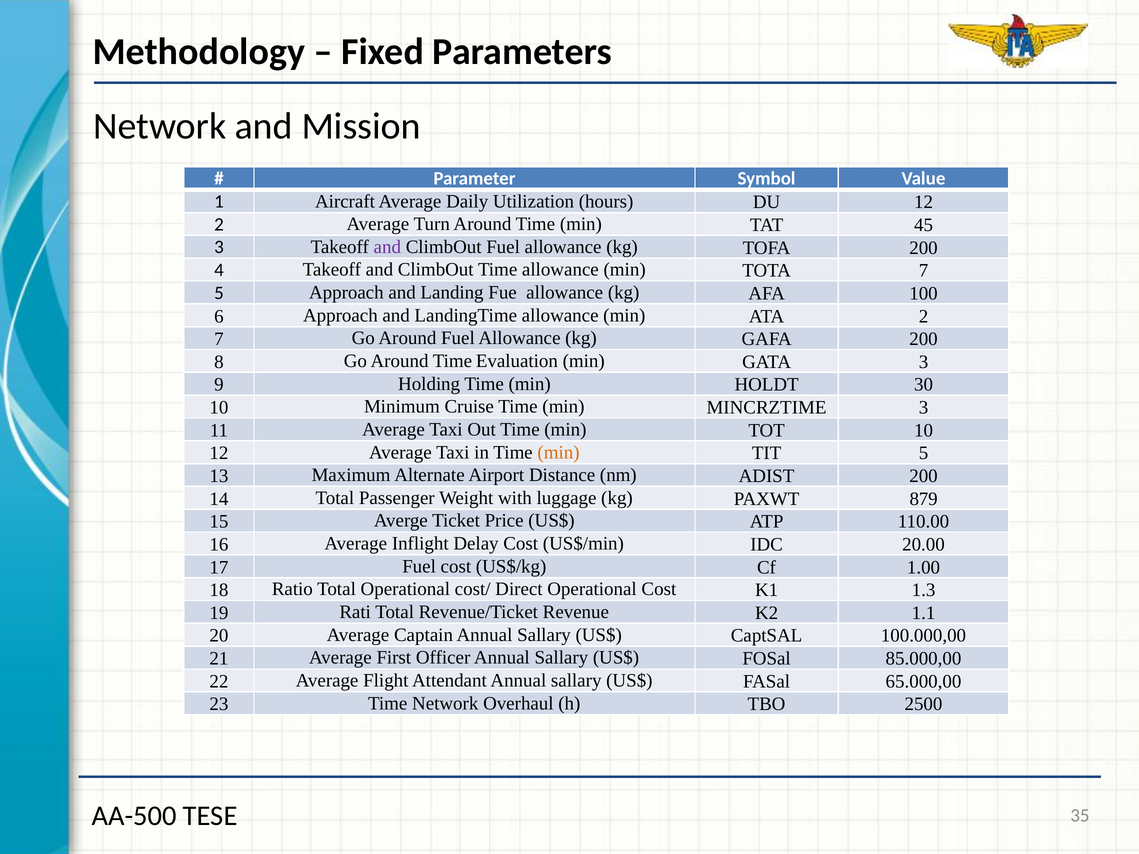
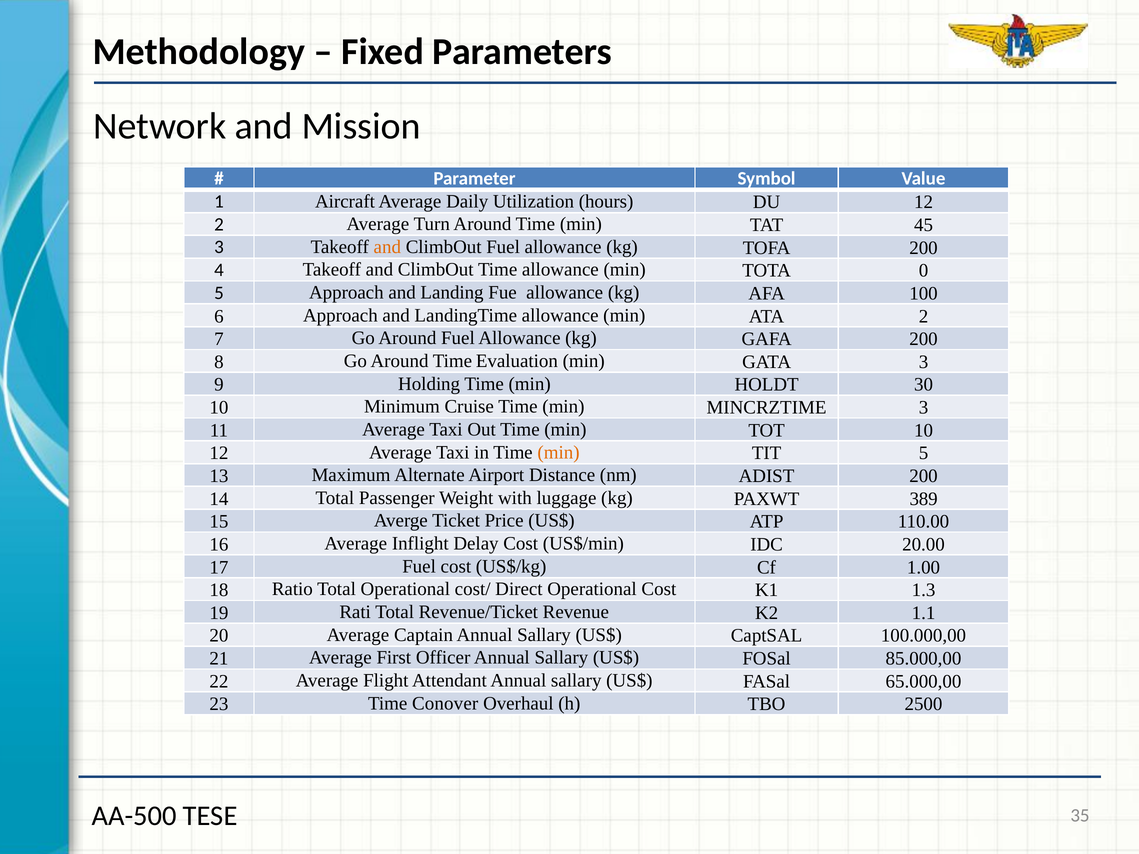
and colour: purple -> orange (387, 247)
TOTA 7: 7 -> 0 (924, 271)
879: 879 -> 389 (924, 499)
Time Network: Network -> Conover (445, 703)
